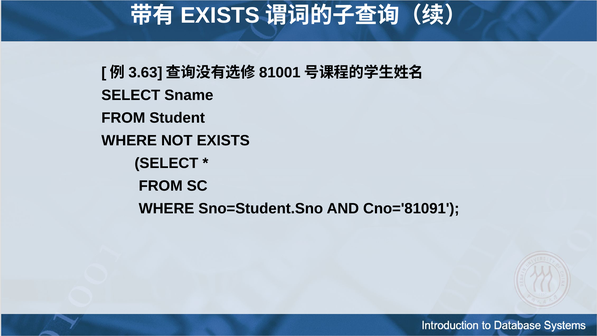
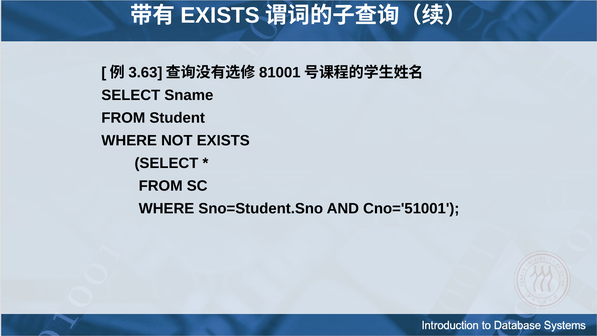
Cno='81091: Cno='81091 -> Cno='51001 (411, 209)
